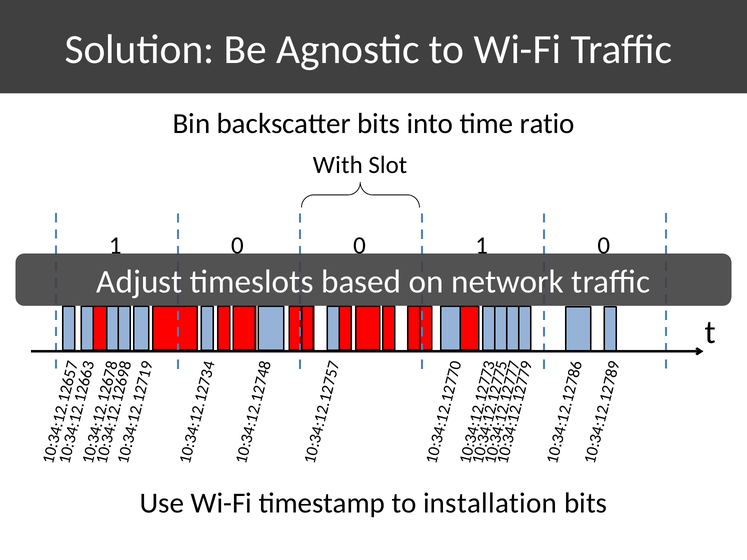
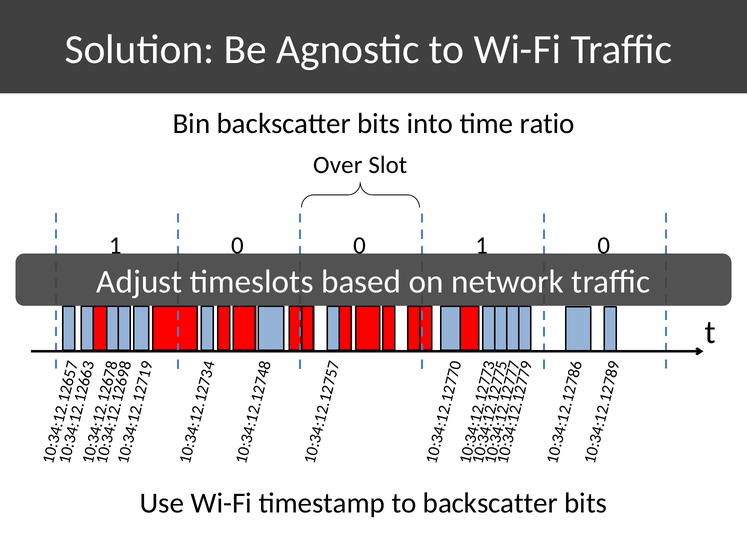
With: With -> Over (338, 165)
to installation: installation -> backscatter (490, 503)
